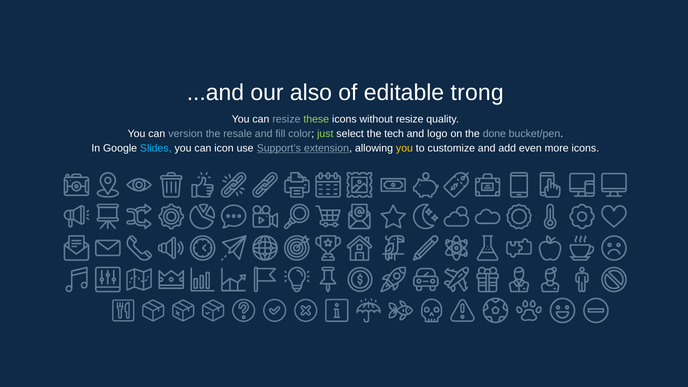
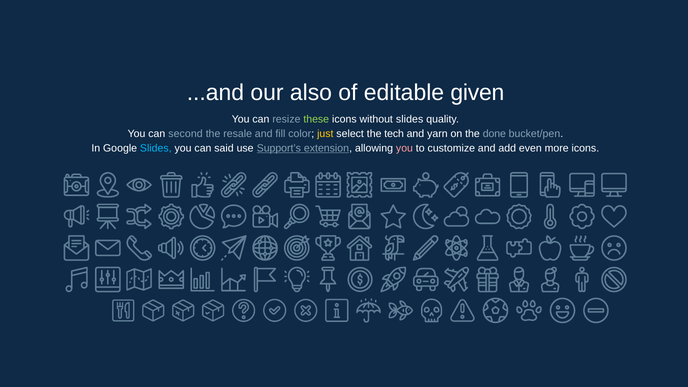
trong: trong -> given (477, 92)
without resize: resize -> slides (410, 119)
version: version -> second (186, 134)
just colour: light green -> yellow (325, 134)
logo: logo -> yarn (437, 134)
icon: icon -> said (224, 148)
you colour: yellow -> pink (404, 148)
